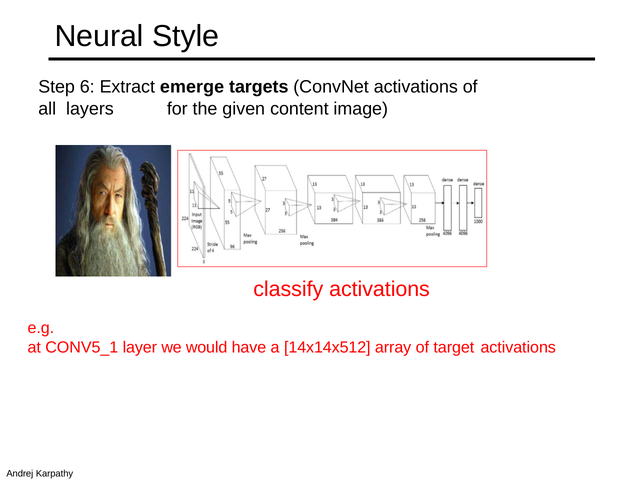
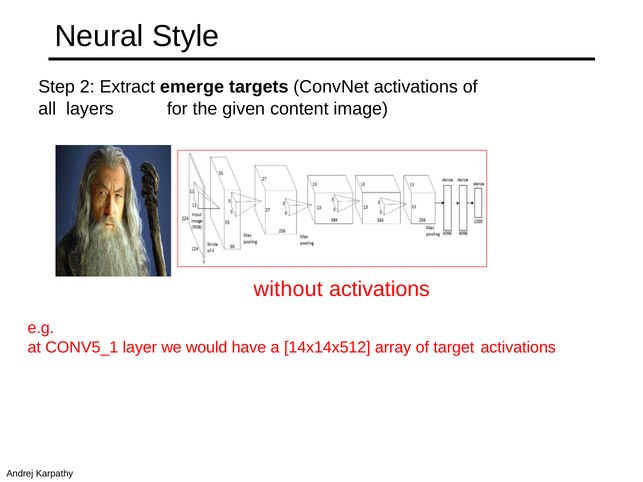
6: 6 -> 2 (87, 87)
classify: classify -> without (288, 289)
